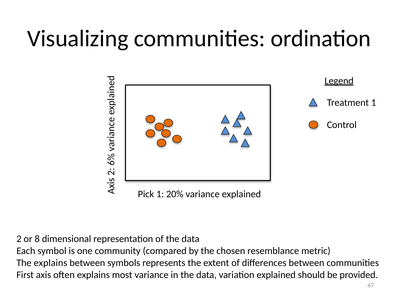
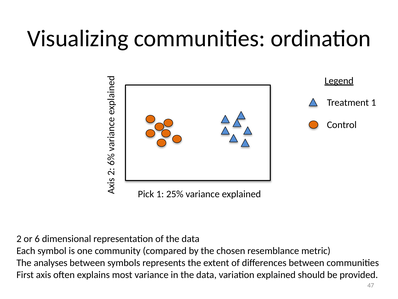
20%: 20% -> 25% (175, 194)
or 8: 8 -> 6 (37, 239)
The explains: explains -> analyses (51, 262)
